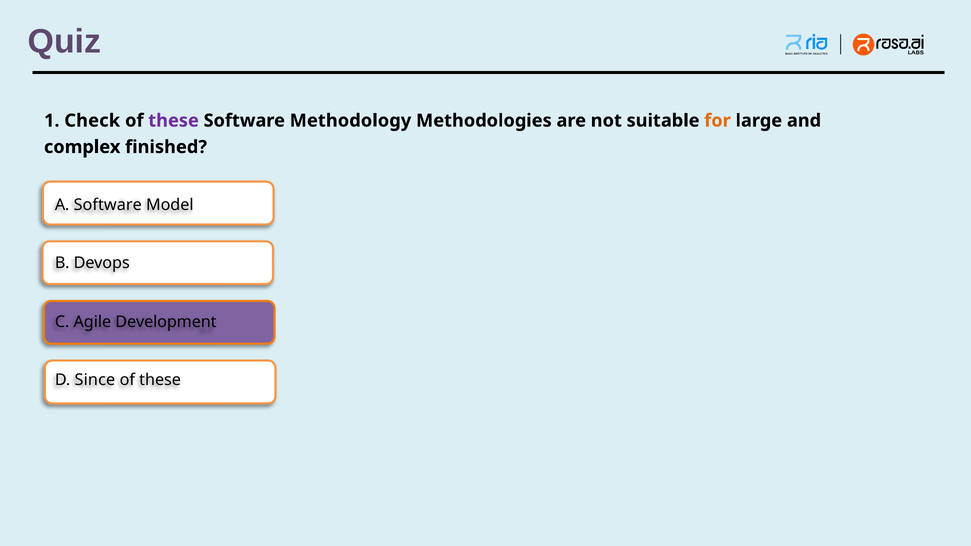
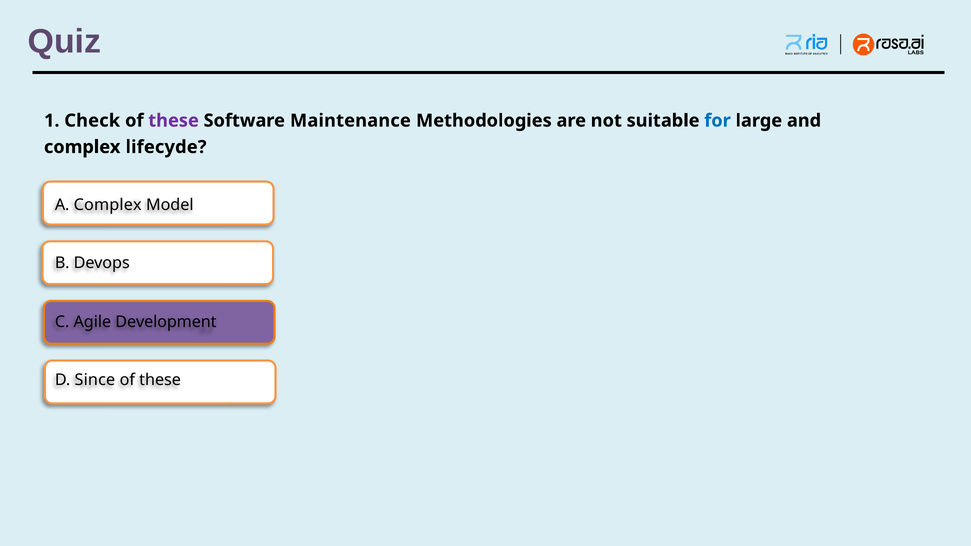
Methodology: Methodology -> Maintenance (350, 121)
for colour: orange -> blue (718, 121)
finished: finished -> lifecyde (166, 147)
A Software: Software -> Complex (108, 205)
